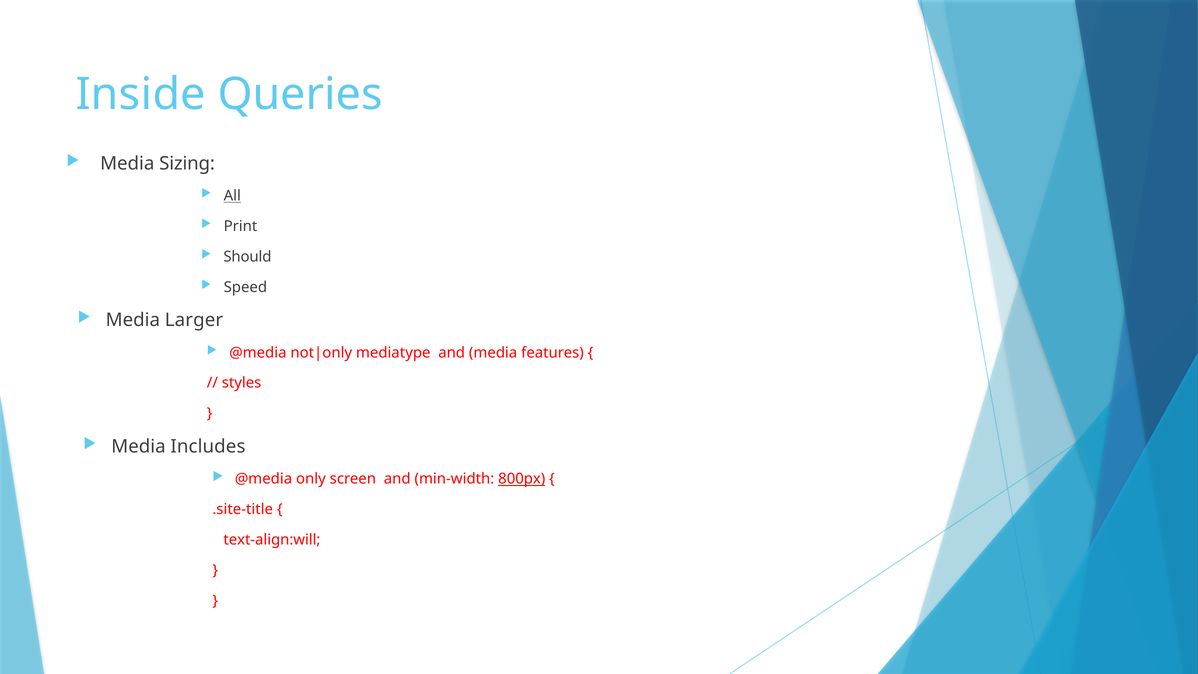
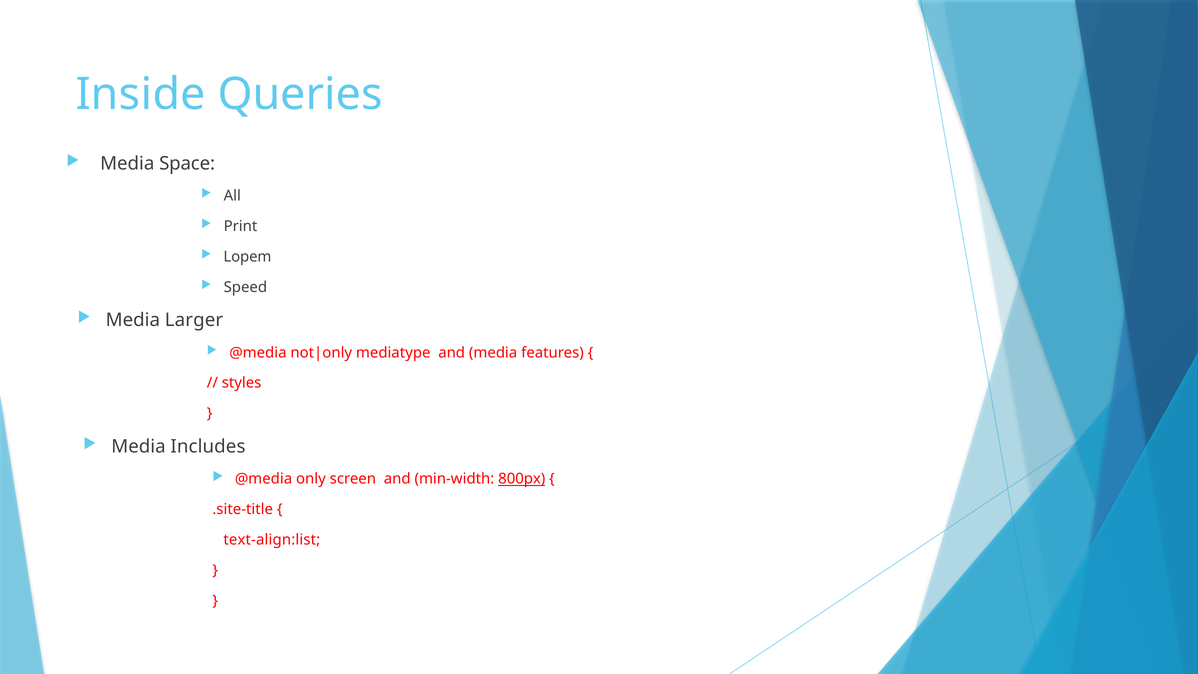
Sizing: Sizing -> Space (187, 163)
All underline: present -> none (232, 196)
Should: Should -> Lopem (247, 257)
text-align:will: text-align:will -> text-align:list (272, 540)
